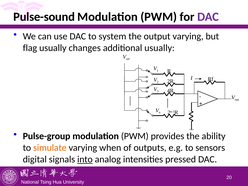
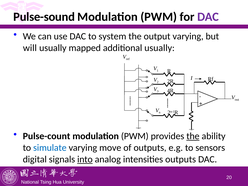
flag: flag -> will (30, 48)
changes: changes -> mapped (85, 48)
Pulse-group: Pulse-group -> Pulse-count (47, 136)
the underline: none -> present (193, 136)
simulate colour: orange -> blue (50, 148)
when: when -> move (110, 148)
intensities pressed: pressed -> outputs (181, 159)
